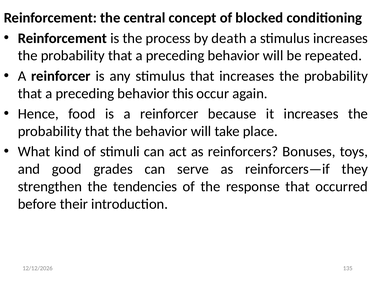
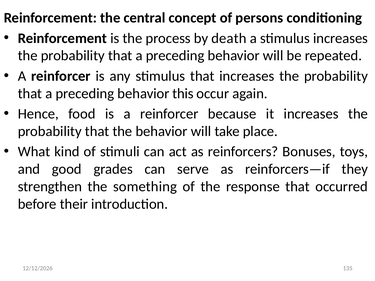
blocked: blocked -> persons (259, 18)
tendencies: tendencies -> something (145, 187)
